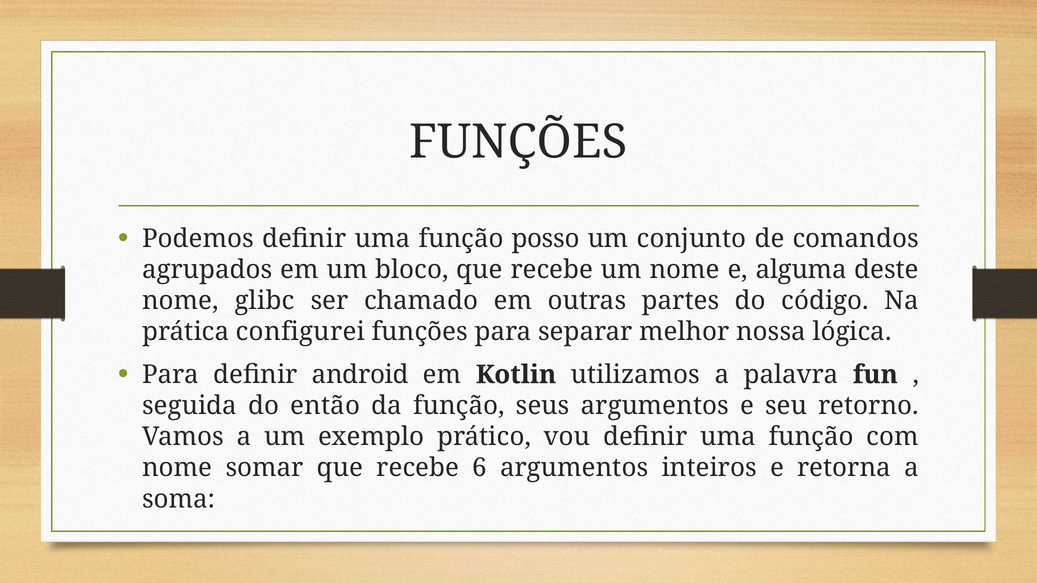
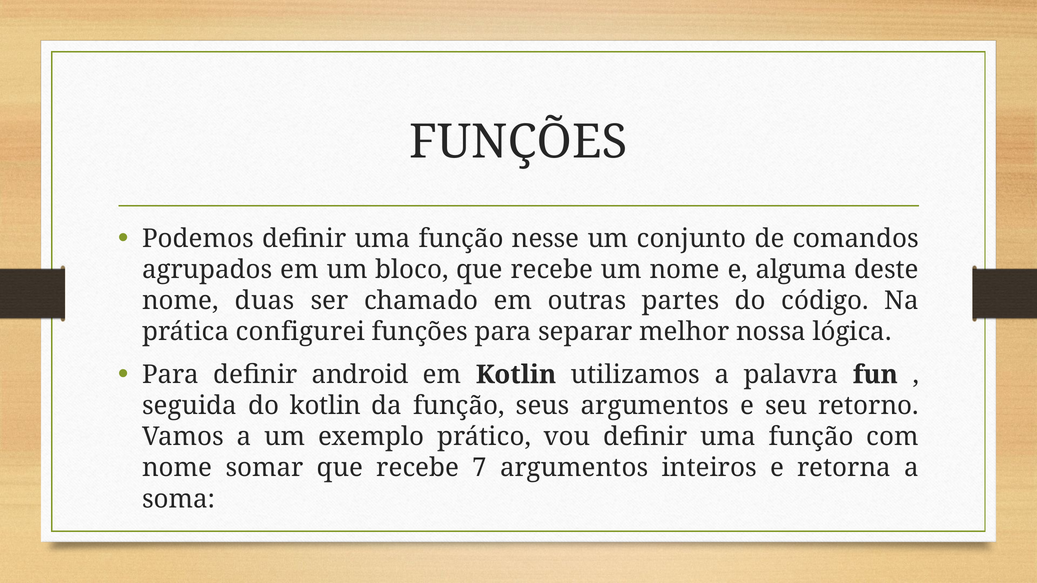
posso: posso -> nesse (546, 239)
glibc: glibc -> duas (265, 301)
do então: então -> kotlin (325, 406)
6: 6 -> 7 (480, 468)
